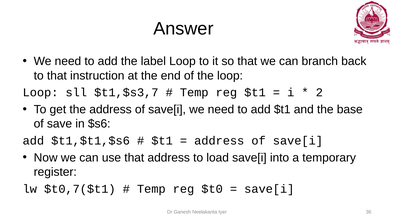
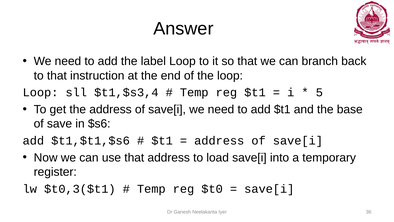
$t1,$s3,7: $t1,$s3,7 -> $t1,$s3,4 (126, 92)
2: 2 -> 5 (319, 92)
$t0,7($t1: $t0,7($t1 -> $t0,3($t1 (80, 189)
